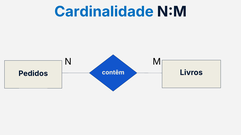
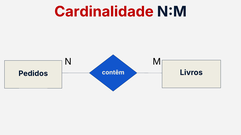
Cardinalidade colour: blue -> red (104, 12)
